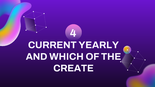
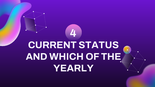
YEARLY: YEARLY -> STATUS (99, 45)
CREATE: CREATE -> YEARLY (73, 68)
